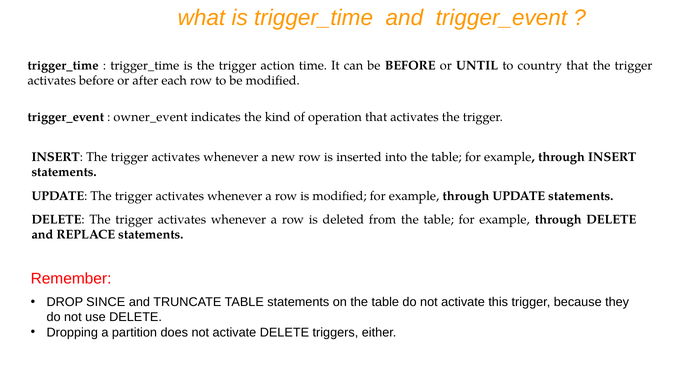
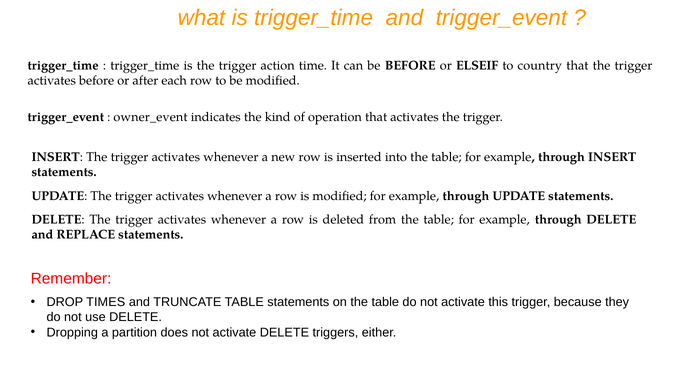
UNTIL: UNTIL -> ELSEIF (477, 65)
SINCE: SINCE -> TIMES (106, 302)
